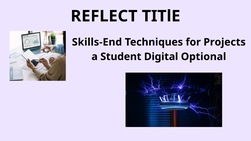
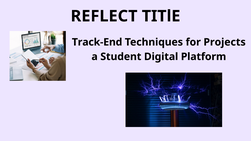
Skills-End: Skills-End -> Track-End (97, 42)
Optional: Optional -> Platform (204, 57)
